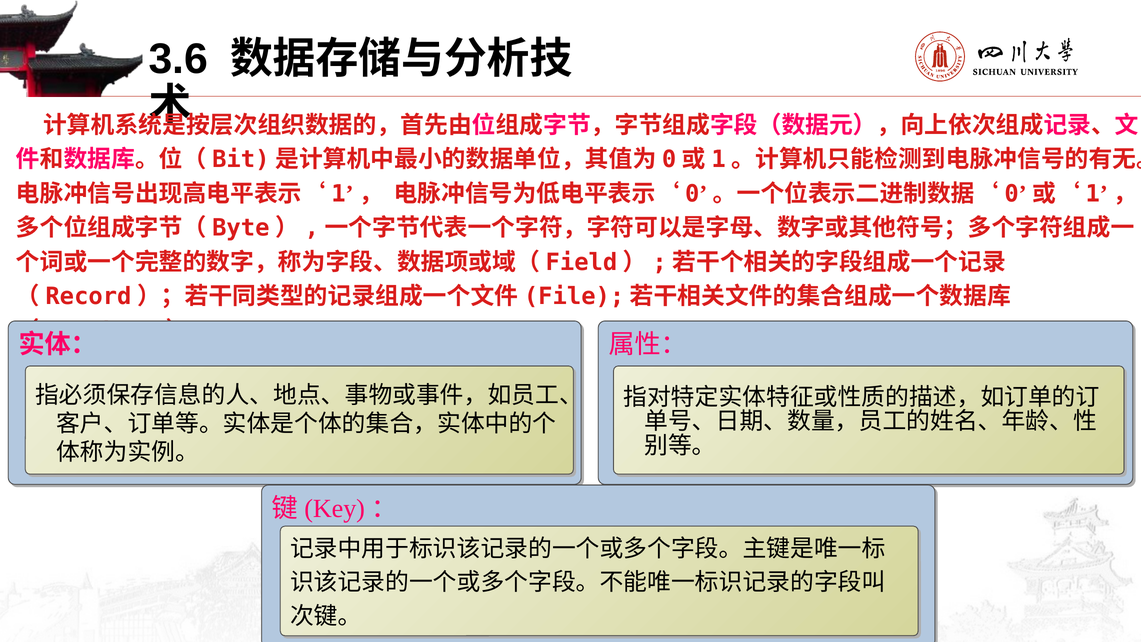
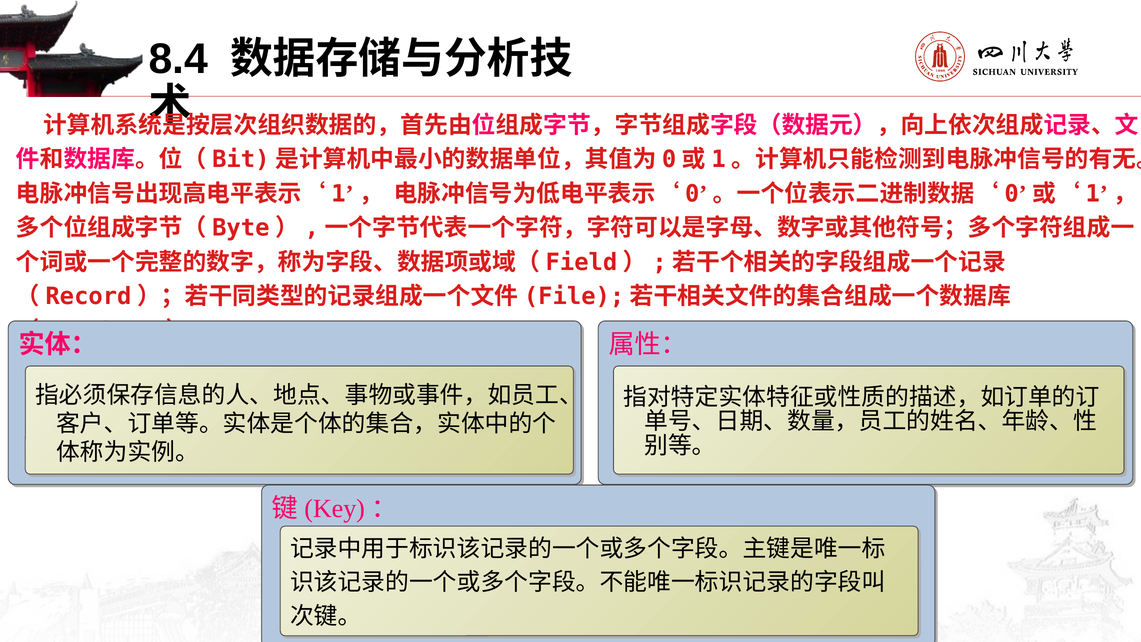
3.6: 3.6 -> 8.4 (178, 59)
